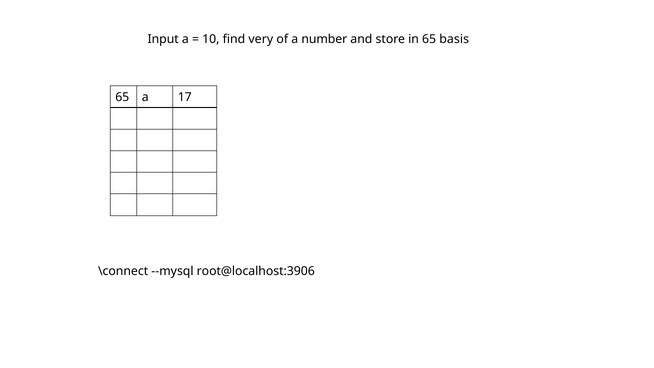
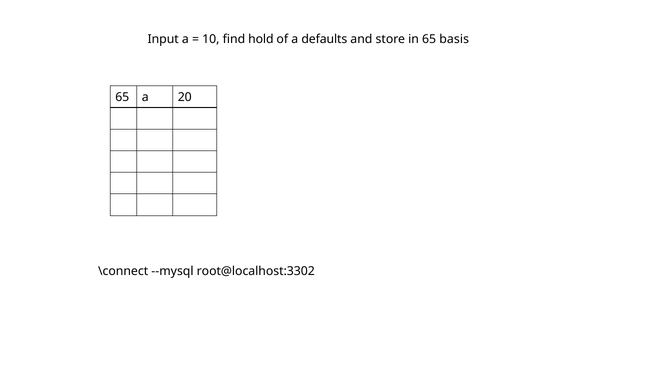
very: very -> hold (261, 39)
number: number -> defaults (324, 39)
17: 17 -> 20 (185, 97)
root@localhost:3906: root@localhost:3906 -> root@localhost:3302 (256, 271)
